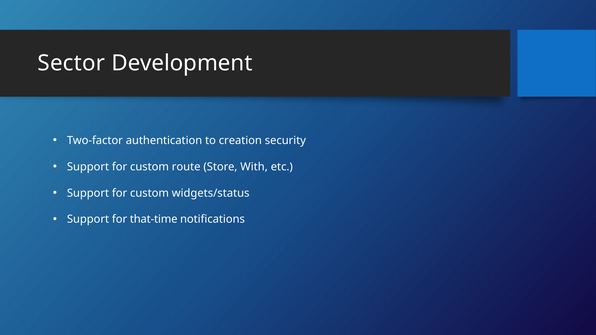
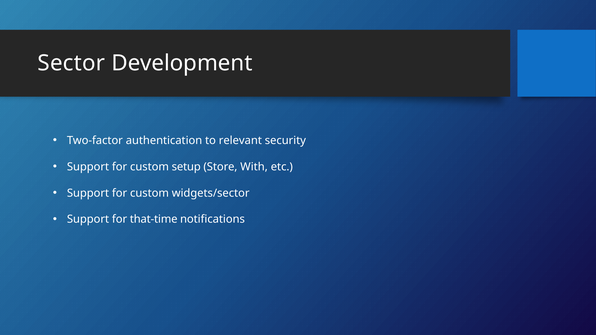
creation: creation -> relevant (240, 140)
route: route -> setup (186, 167)
widgets/status: widgets/status -> widgets/sector (211, 193)
